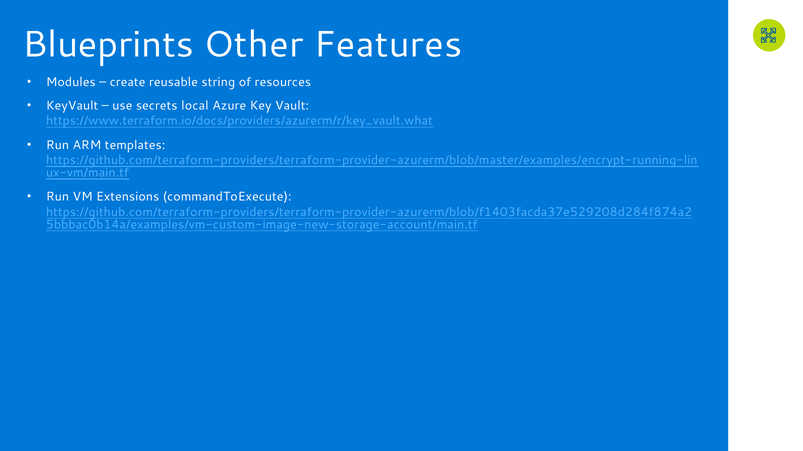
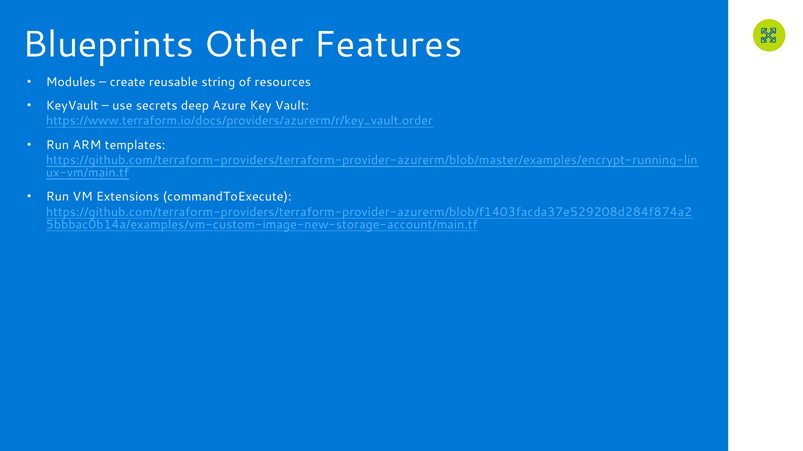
local: local -> deep (195, 106)
https://www.terraform.io/docs/providers/azurerm/r/key_vault.what: https://www.terraform.io/docs/providers/azurerm/r/key_vault.what -> https://www.terraform.io/docs/providers/azurerm/r/key_vault.order (239, 121)
